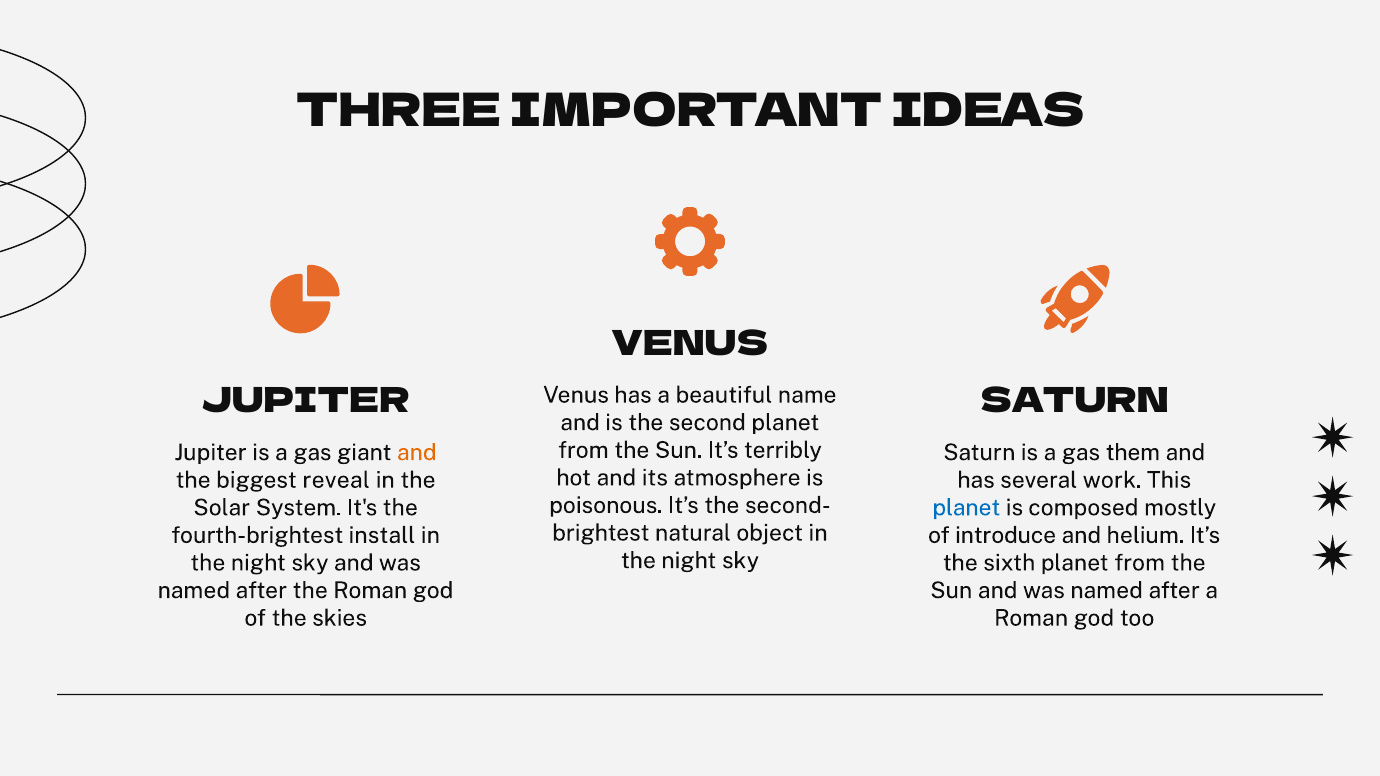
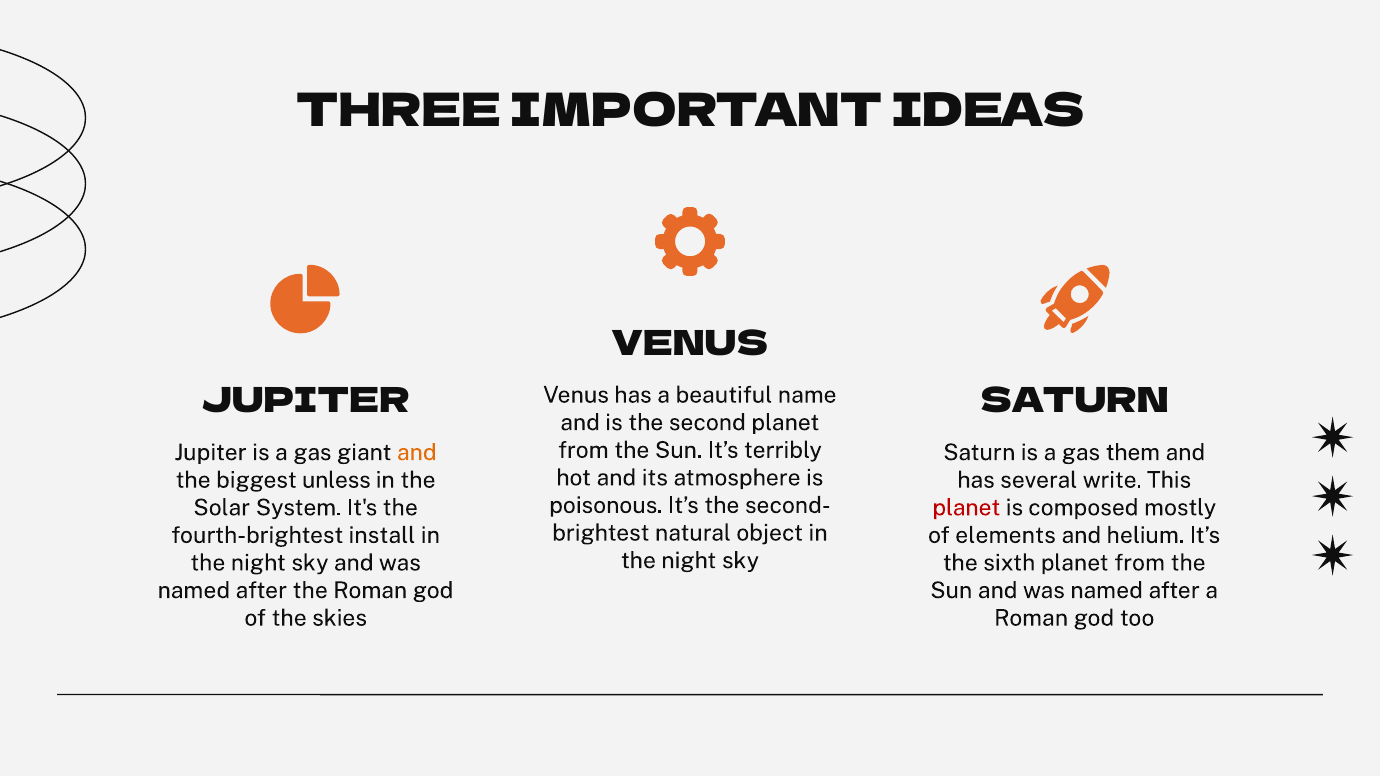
reveal: reveal -> unless (336, 480)
work: work -> write (1112, 480)
planet colour: blue -> red (966, 508)
introduce: introduce -> elements (1005, 536)
